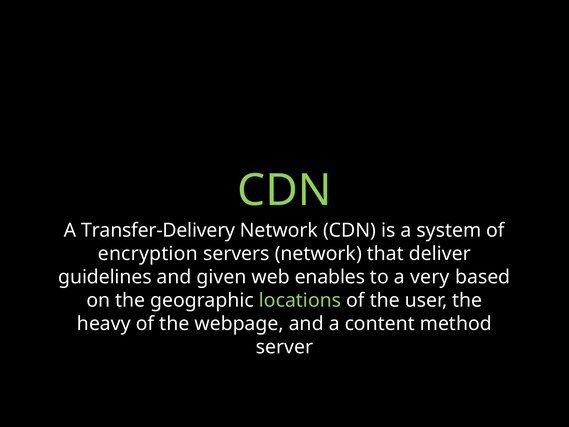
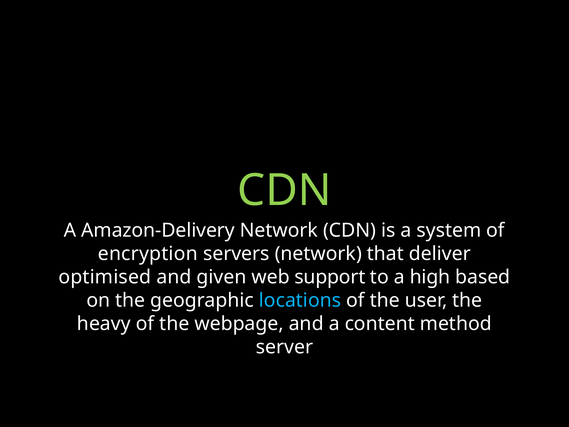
Transfer-Delivery: Transfer-Delivery -> Amazon-Delivery (158, 230)
guidelines: guidelines -> optimised (105, 277)
enables: enables -> support (330, 277)
very: very -> high (430, 277)
locations colour: light green -> light blue (300, 300)
